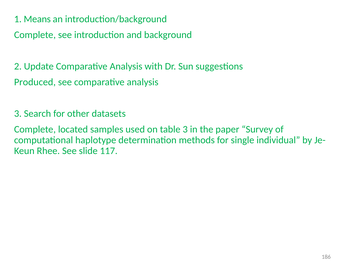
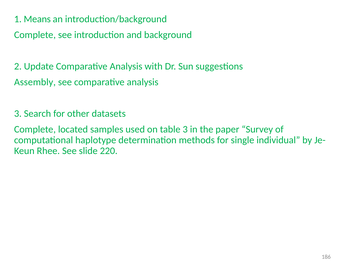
Produced: Produced -> Assembly (35, 82)
117: 117 -> 220 (109, 151)
